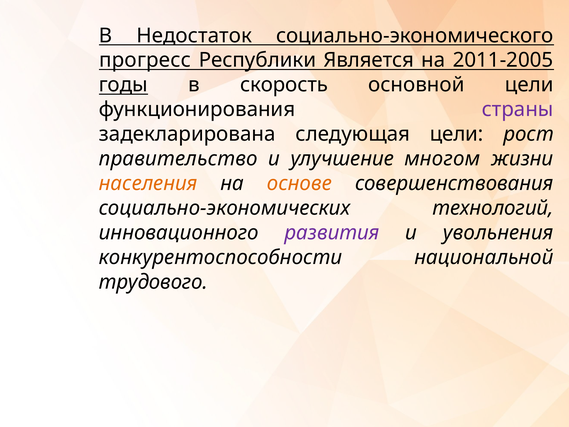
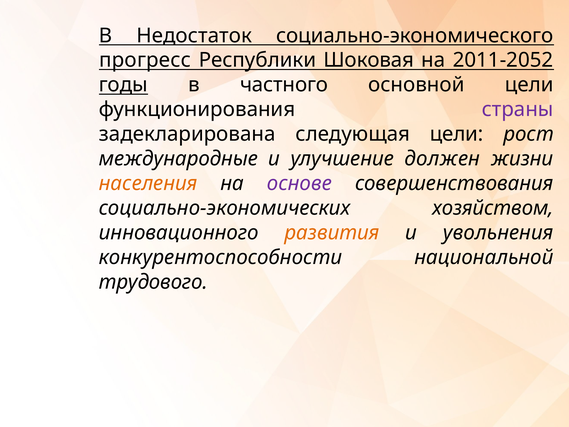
Является: Является -> Шоковая (369, 60)
2011-2005: 2011-2005 -> 2011-2052 (503, 60)
скорость: скорость -> частного (284, 85)
правительство: правительство -> международные (178, 159)
многом: многом -> должен (442, 159)
основе colour: orange -> purple (299, 183)
технологий: технологий -> хозяйством (493, 208)
развития colour: purple -> orange (332, 233)
